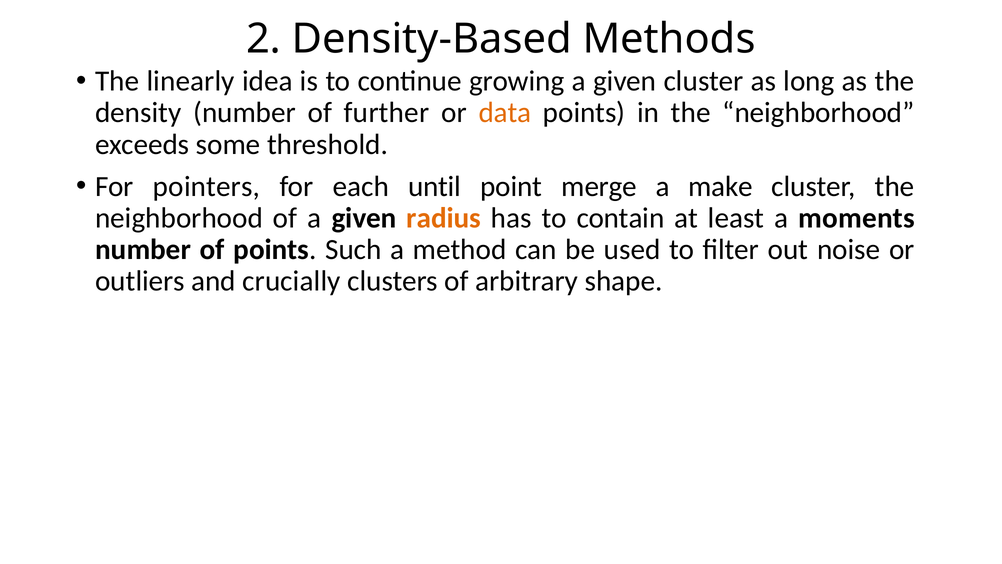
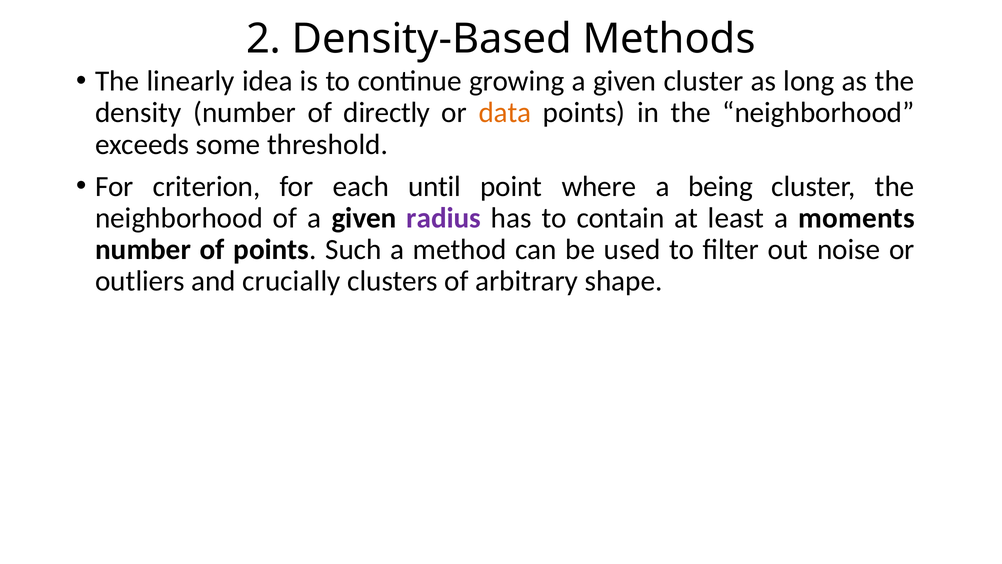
further: further -> directly (387, 113)
pointers: pointers -> criterion (207, 186)
merge: merge -> where (599, 186)
make: make -> being (721, 186)
radius colour: orange -> purple (444, 218)
